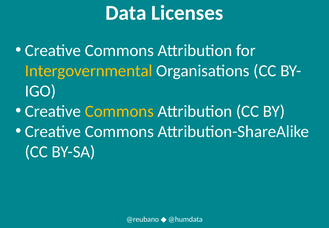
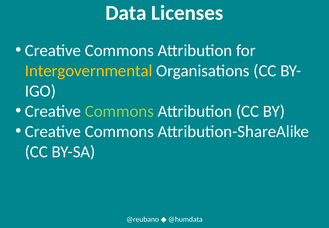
Commons colour: yellow -> light green (119, 111)
